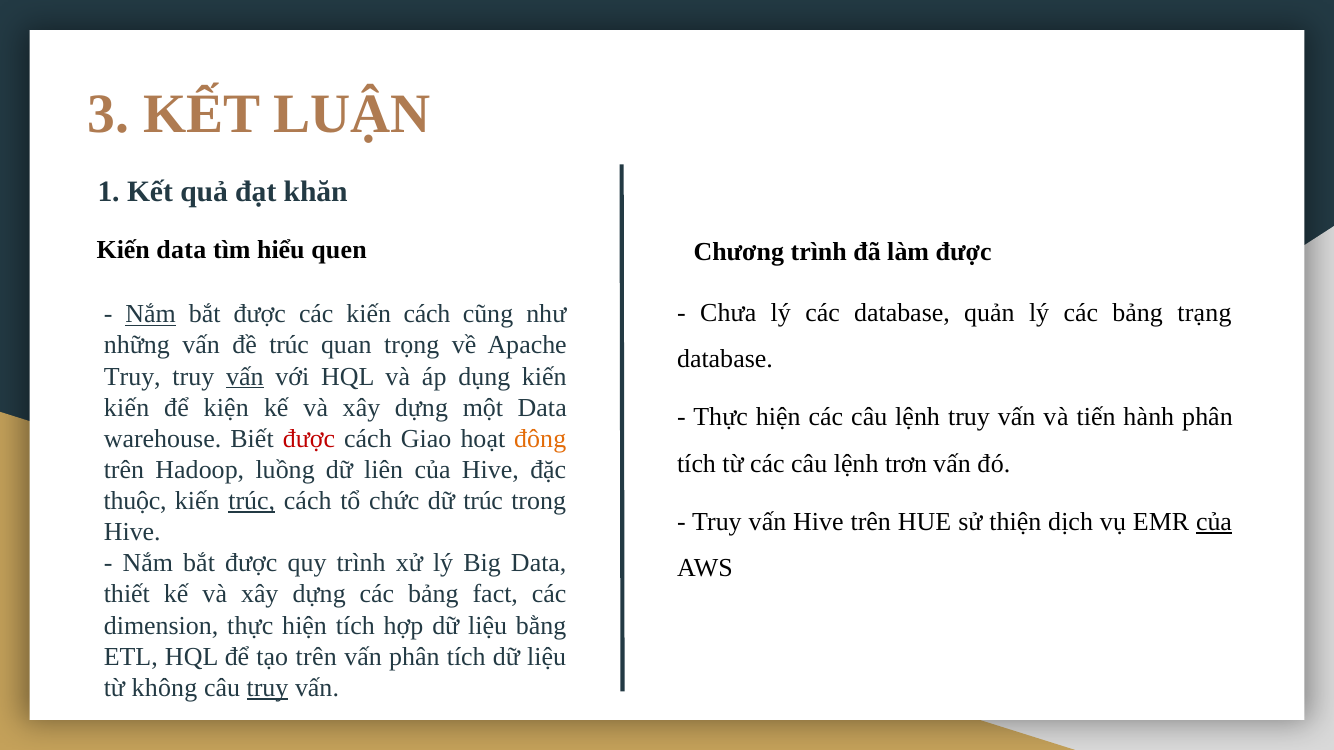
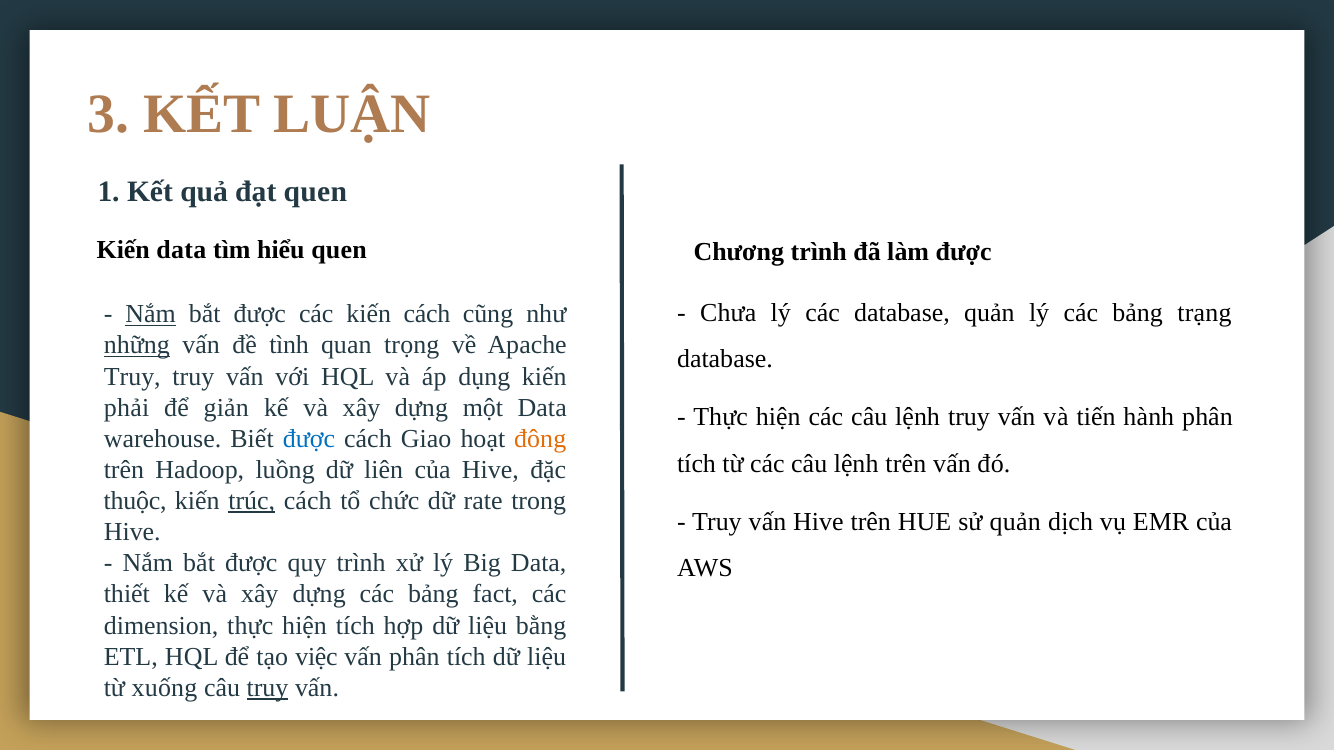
đạt khăn: khăn -> quen (315, 192)
những underline: none -> present (137, 346)
đề trúc: trúc -> tình (289, 346)
vấn underline: present -> none (245, 377)
kiến: kiến -> phải (127, 408)
kiện: kiện -> giản (226, 408)
được colour: red -> blue (309, 439)
lệnh trơn: trơn -> trên (906, 464)
dữ trúc: trúc -> rate (483, 501)
sử thiện: thiện -> quản (1015, 522)
của underline: present -> none (1214, 522)
tạo trên: trên -> việc (317, 657)
không: không -> xuống (165, 688)
